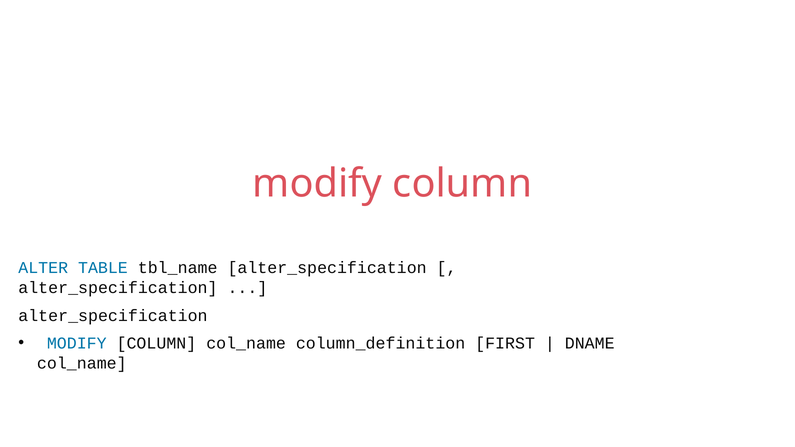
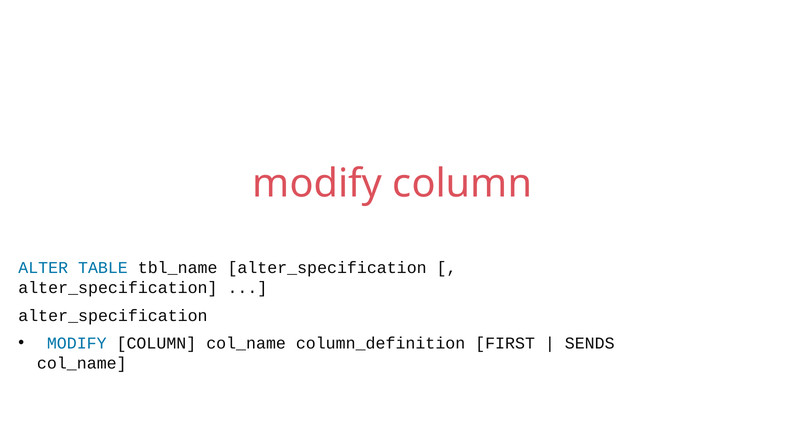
DNAME: DNAME -> SENDS (590, 344)
